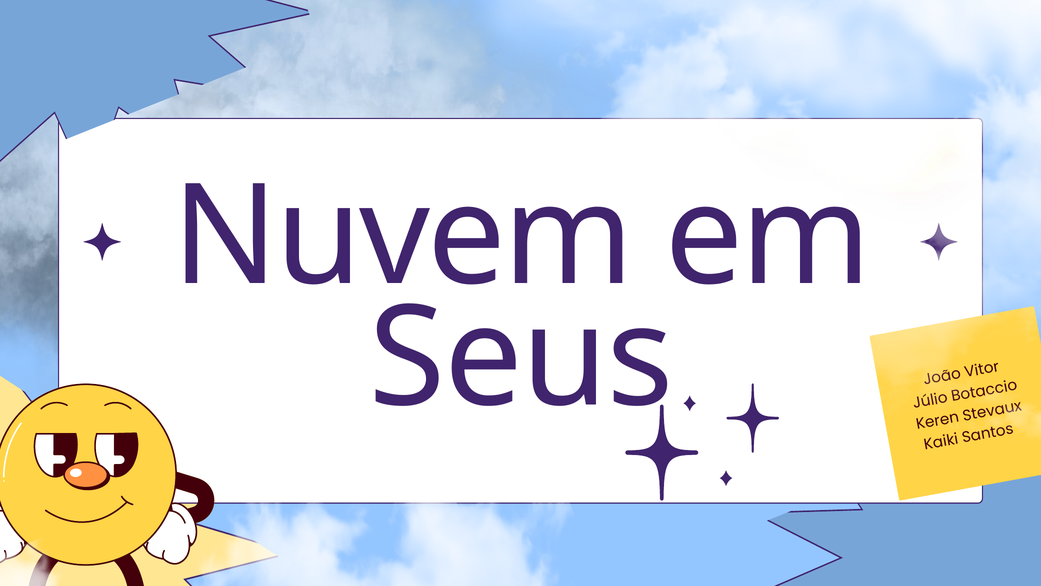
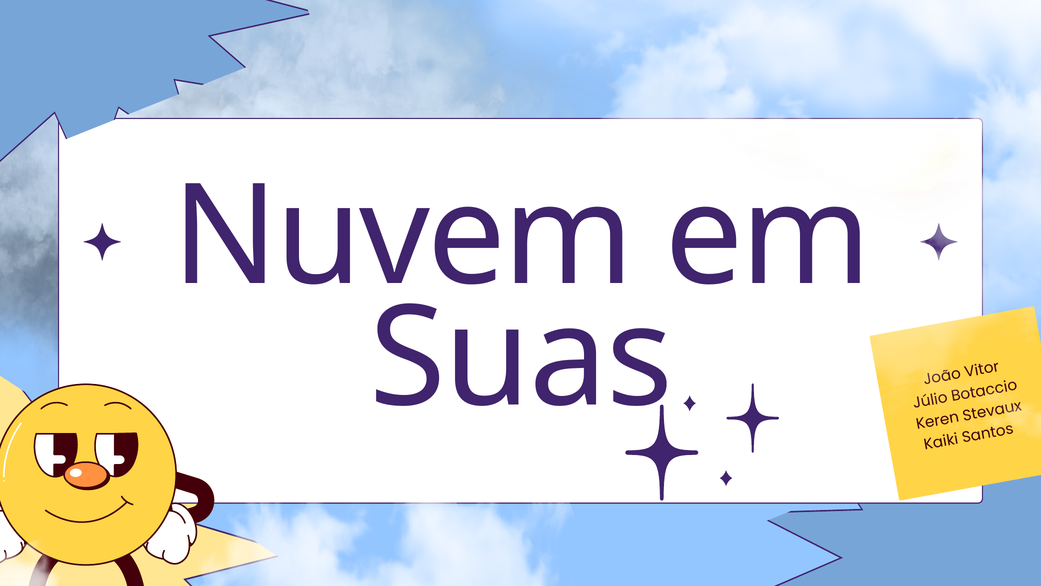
Seus: Seus -> Suas (521, 359)
